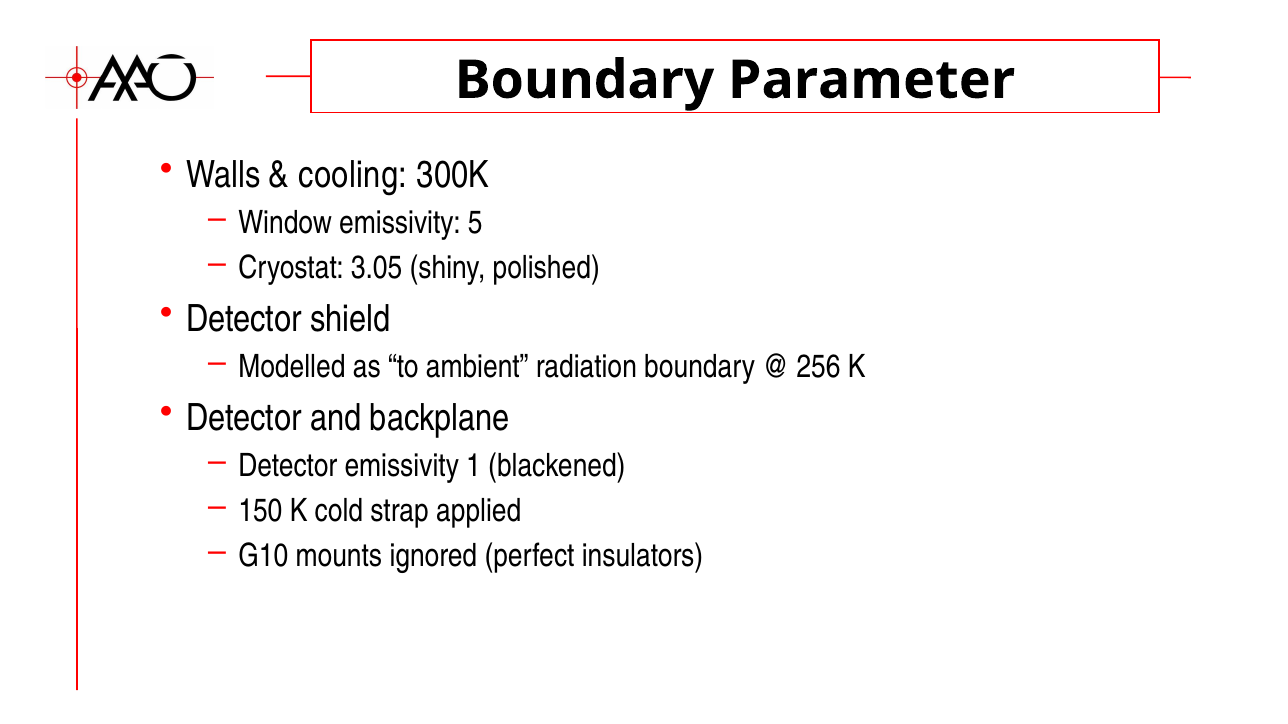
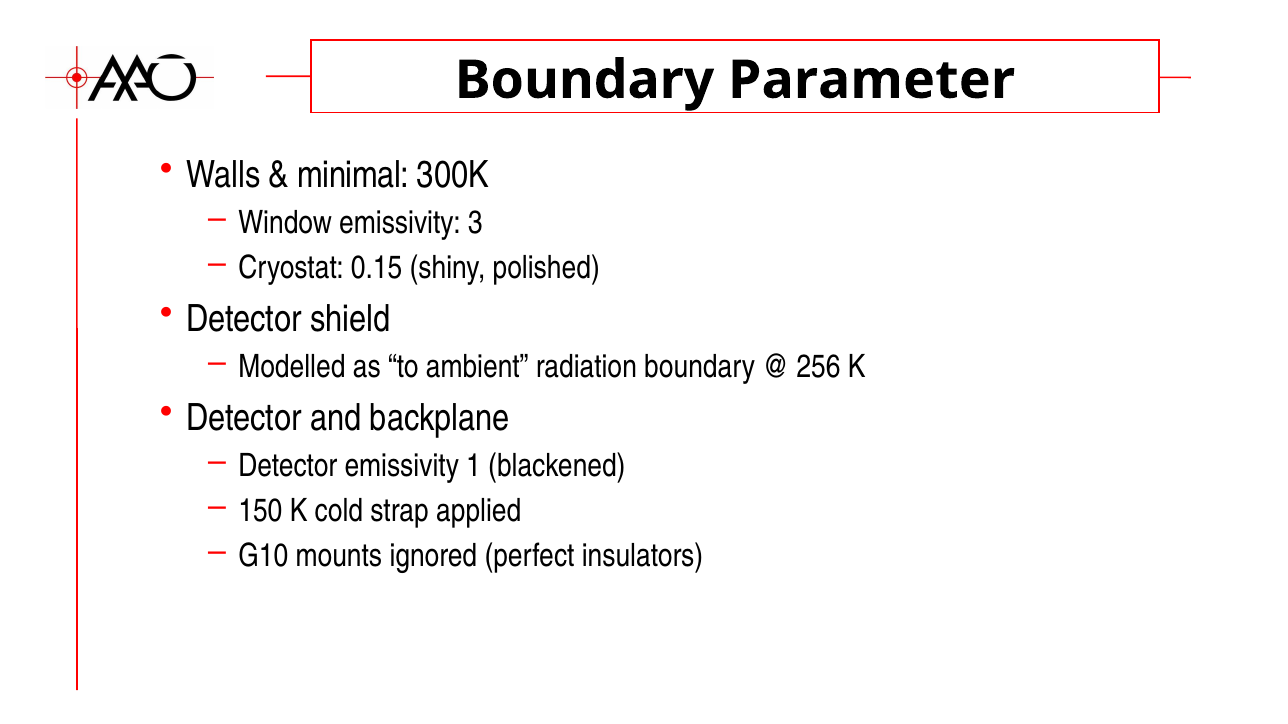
cooling: cooling -> minimal (353, 175)
5: 5 -> 3 (475, 223)
3.05: 3.05 -> 0.15 (377, 268)
